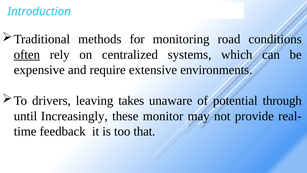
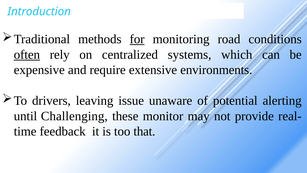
for underline: none -> present (137, 39)
takes: takes -> issue (131, 100)
through: through -> alerting (282, 100)
Increasingly: Increasingly -> Challenging (74, 116)
